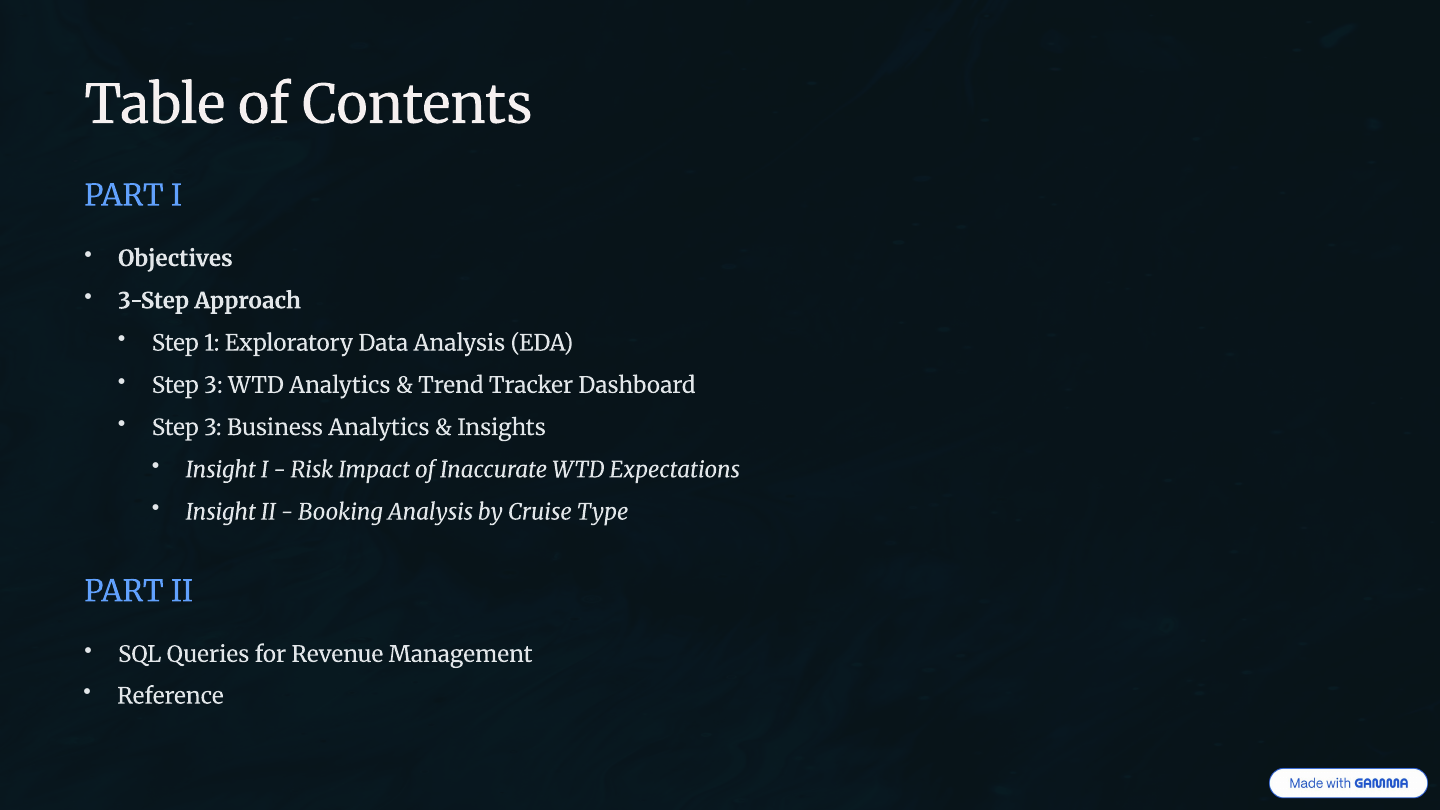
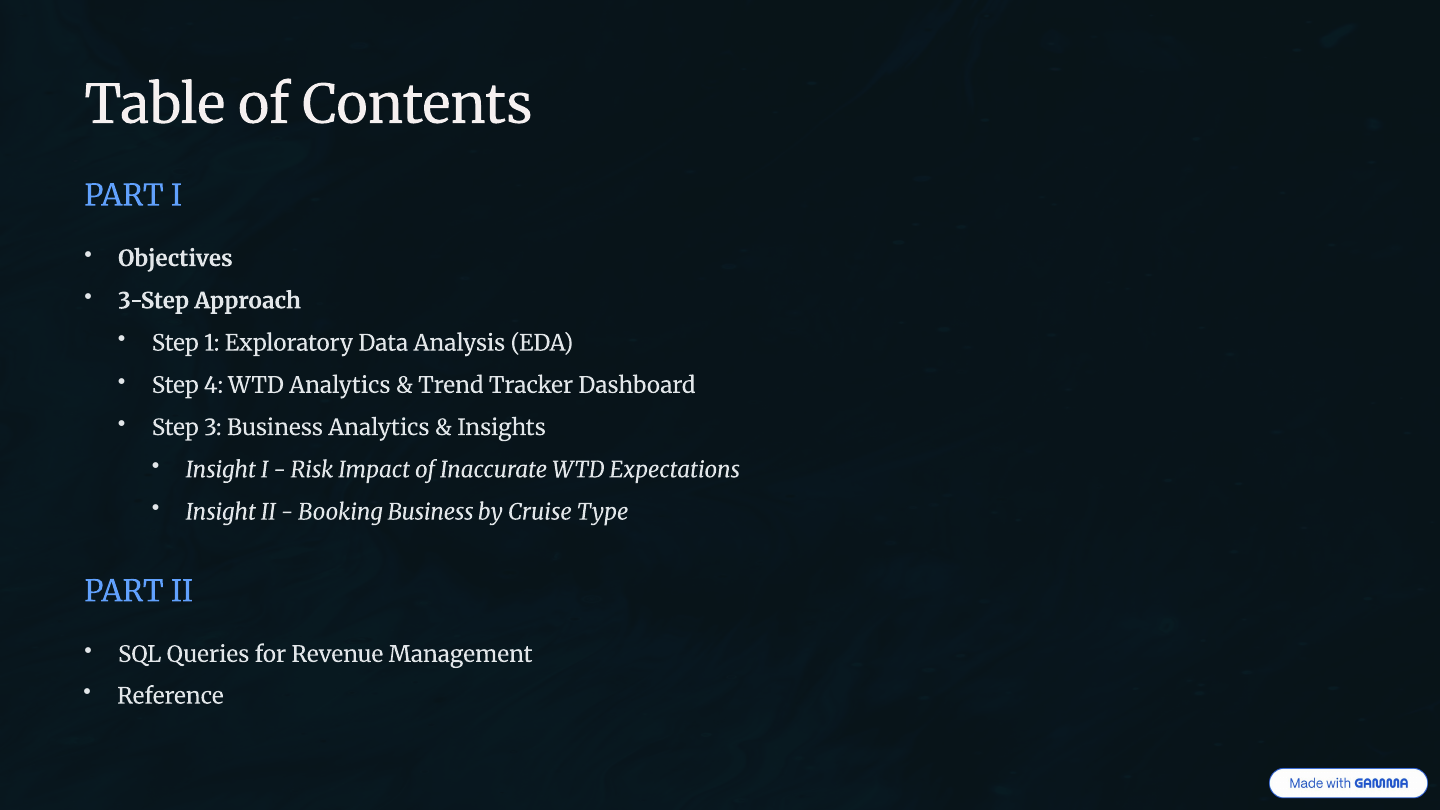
3: 3 -> 4 (213, 385)
Booking Analysis: Analysis -> Business (431, 512)
